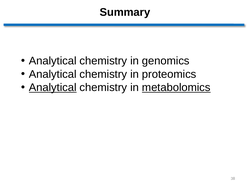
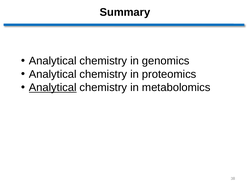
metabolomics underline: present -> none (176, 88)
